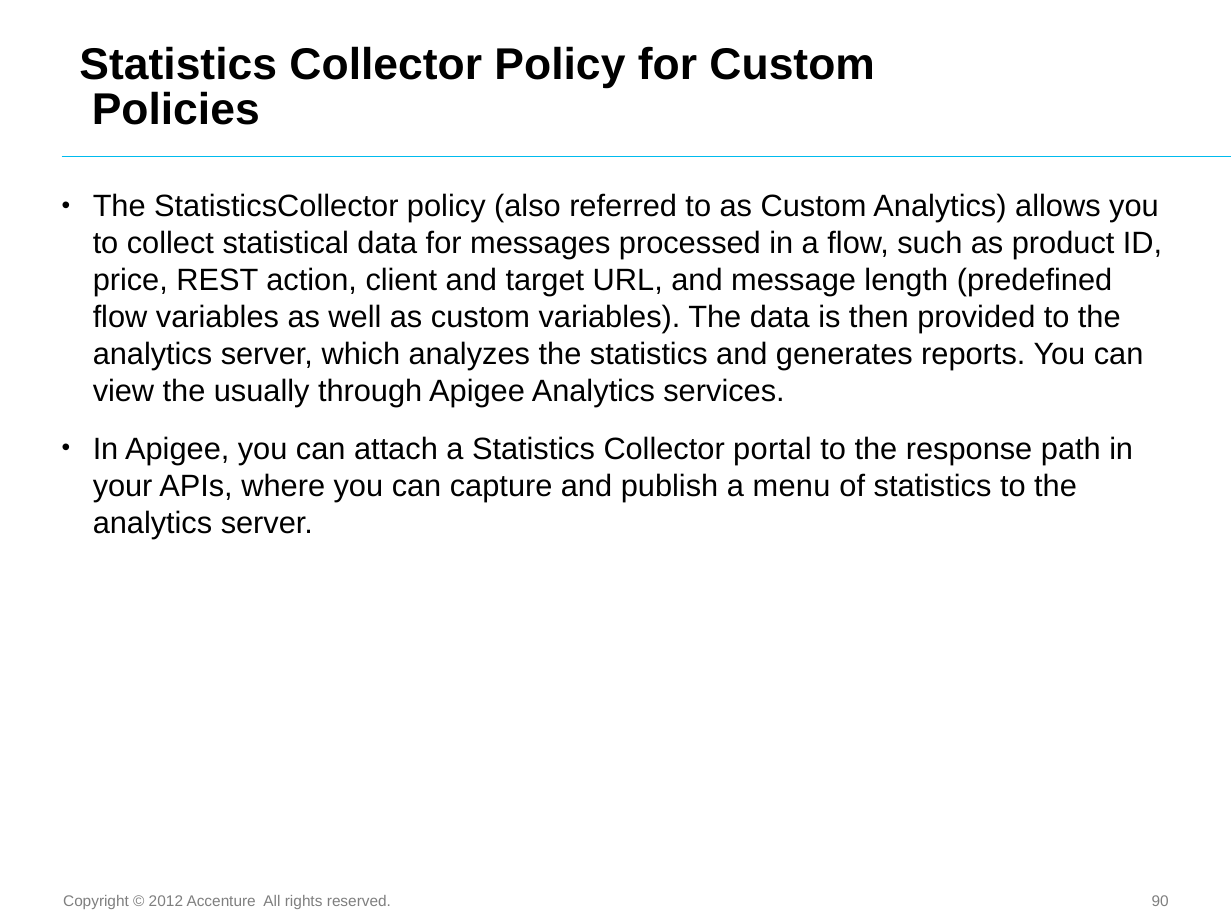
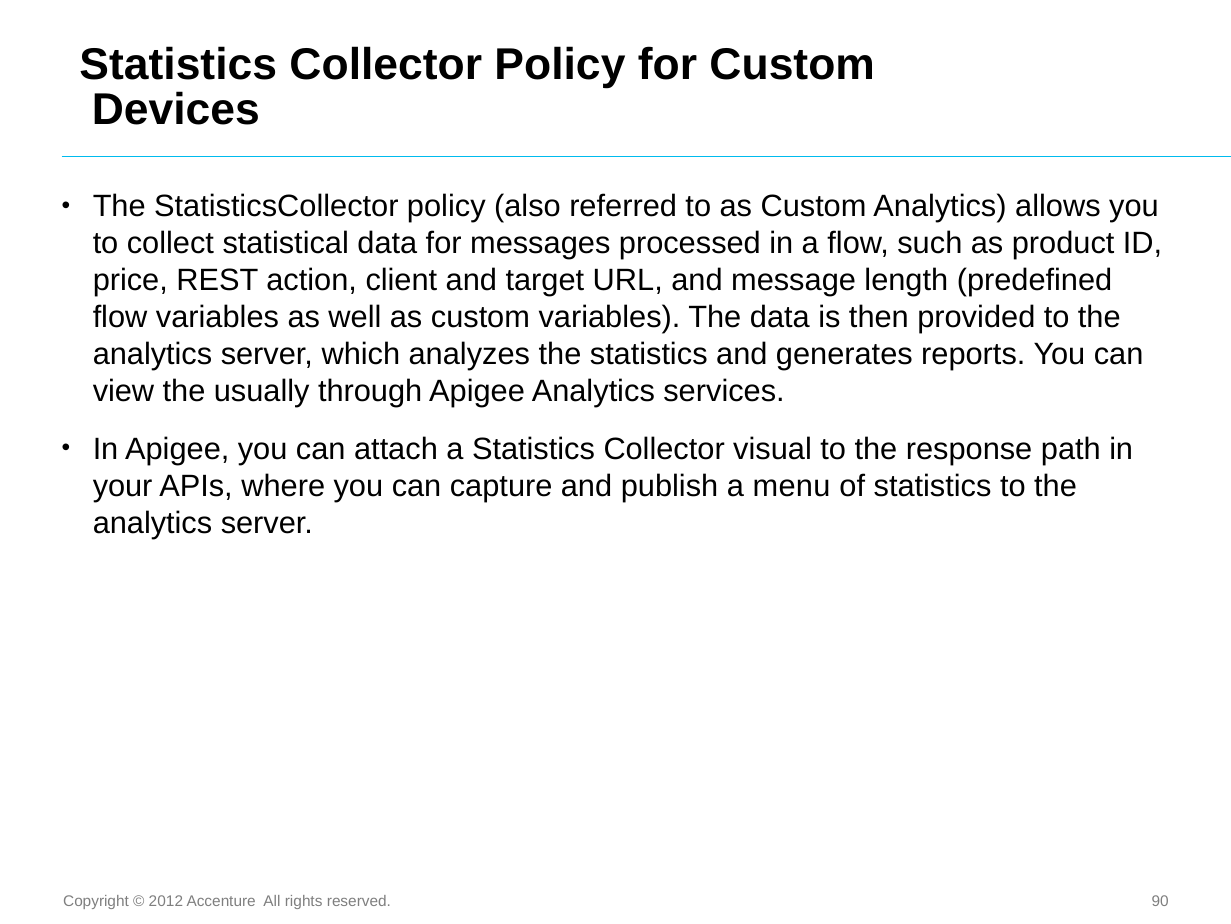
Policies: Policies -> Devices (176, 109)
portal: portal -> visual (773, 449)
